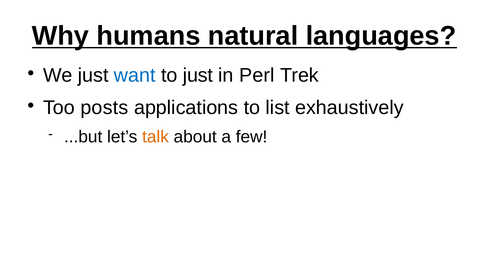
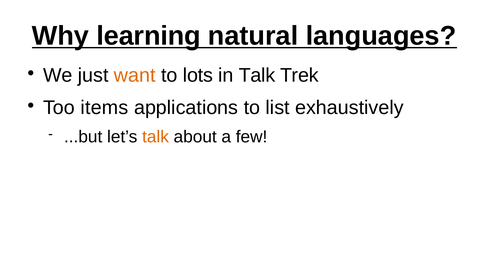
humans: humans -> learning (149, 36)
want colour: blue -> orange (135, 75)
to just: just -> lots (198, 75)
in Perl: Perl -> Talk (257, 75)
posts: posts -> items (104, 108)
